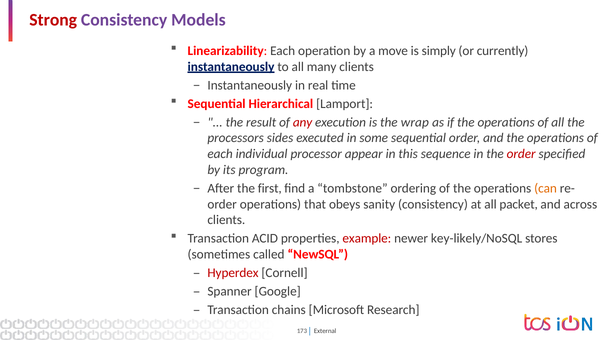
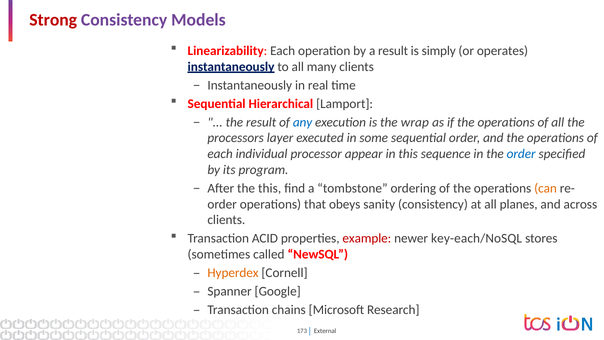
a move: move -> result (393, 51)
currently: currently -> operates (503, 51)
any colour: red -> blue (303, 122)
sides: sides -> layer (280, 138)
order colour: red -> blue (521, 154)
the first: first -> this (270, 188)
packet: packet -> planes (519, 204)
key-likely/NoSQL: key-likely/NoSQL -> key-each/NoSQL (477, 238)
Hyperdex colour: red -> orange (233, 273)
